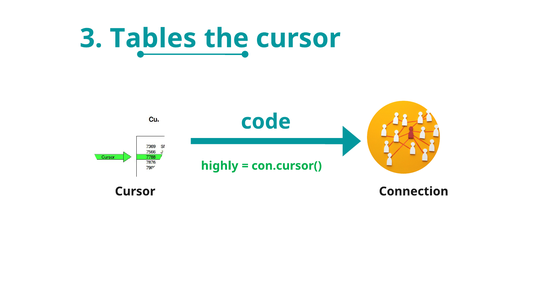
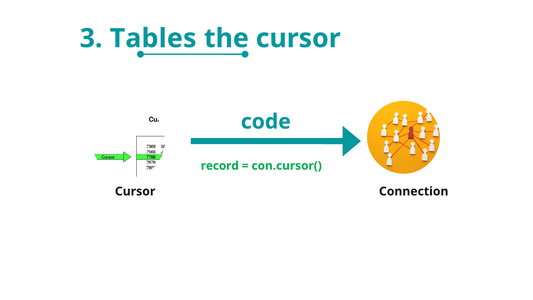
highly: highly -> record (220, 166)
